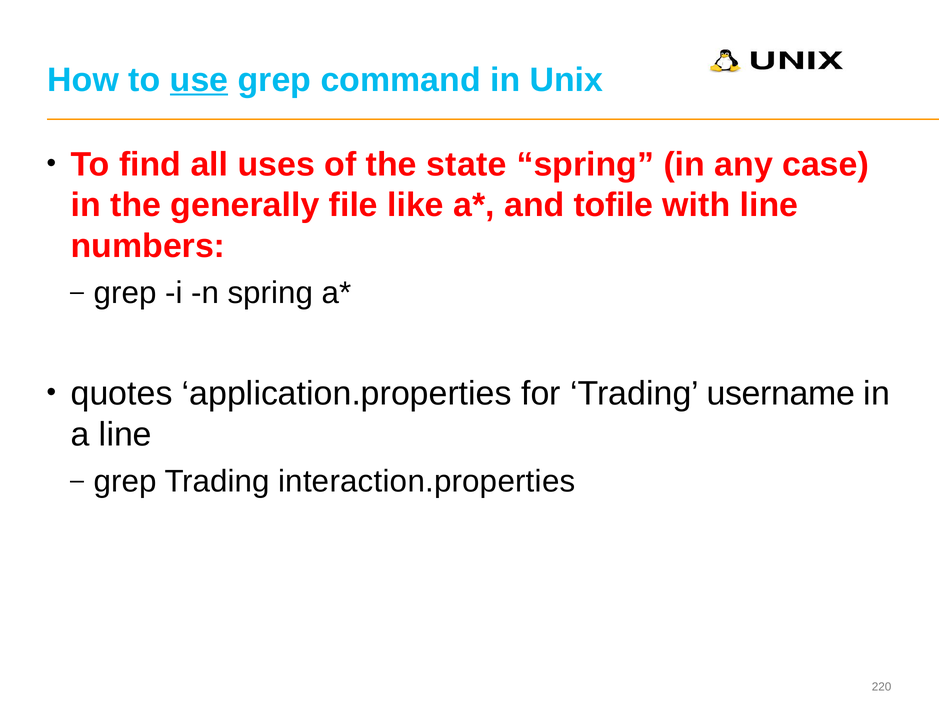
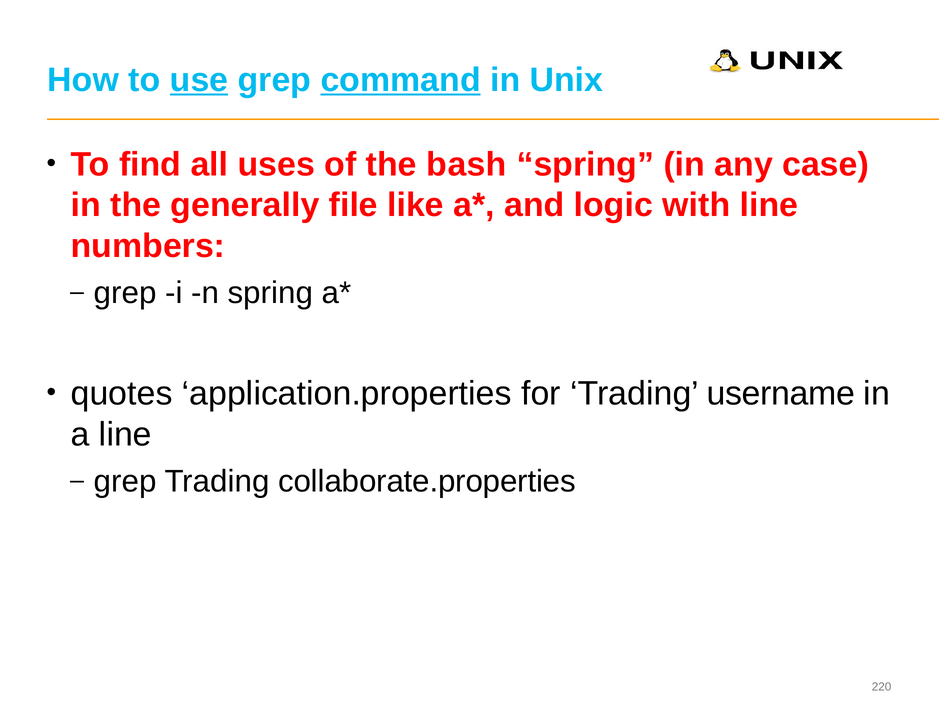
command underline: none -> present (401, 80)
state: state -> bash (467, 165)
tofile: tofile -> logic (613, 205)
interaction.properties: interaction.properties -> collaborate.properties (427, 482)
